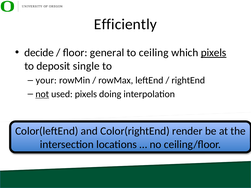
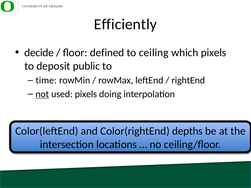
general: general -> defined (107, 53)
pixels underline: present -> none (214, 53)
single: single -> public (86, 66)
your: your -> time (46, 80)
render: render -> depths (187, 131)
